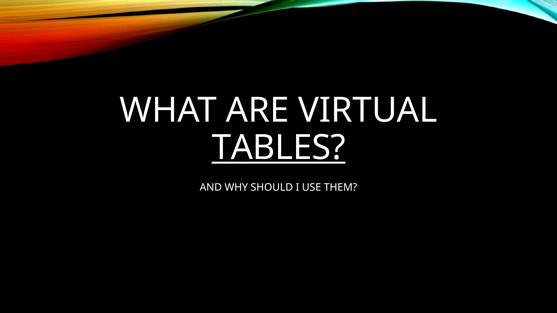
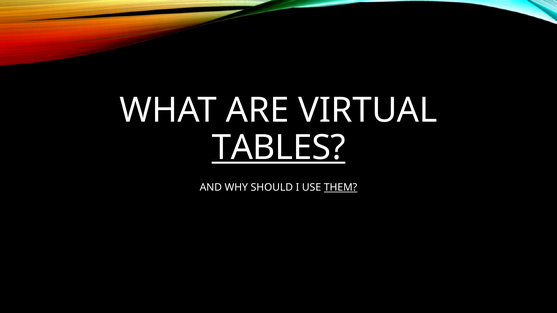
THEM underline: none -> present (341, 188)
